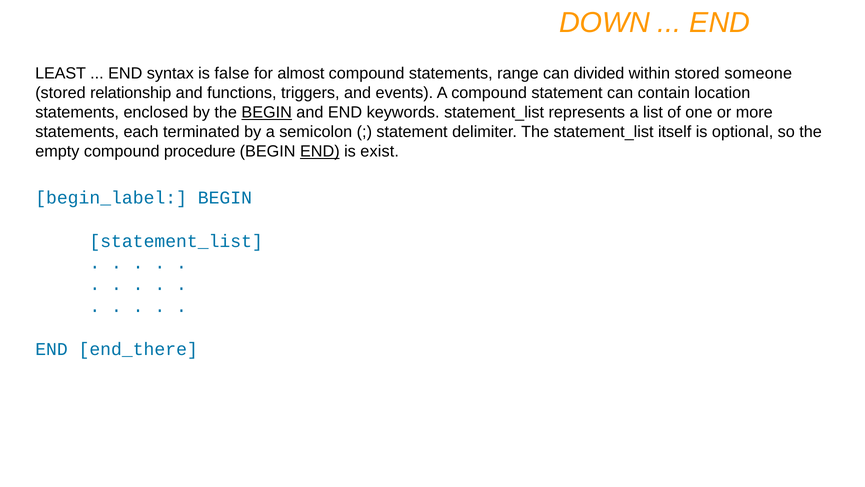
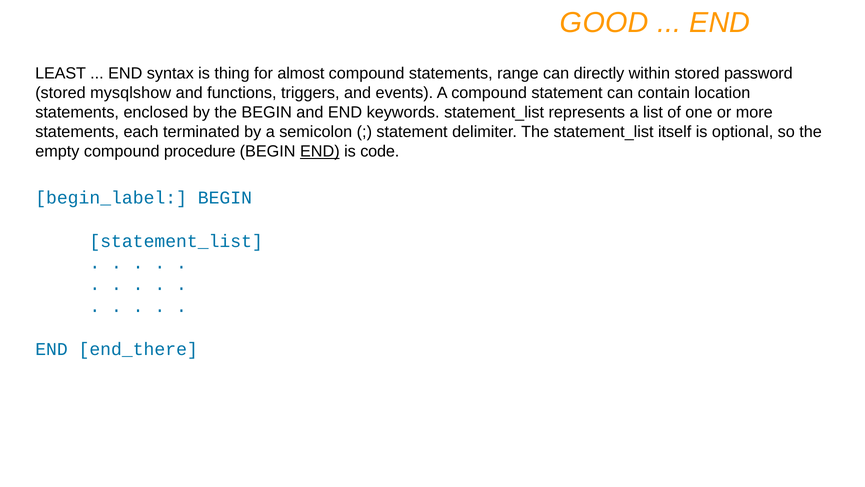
DOWN: DOWN -> GOOD (604, 23)
false: false -> thing (232, 73)
divided: divided -> directly (599, 73)
someone: someone -> password (758, 73)
relationship: relationship -> mysqlshow (131, 93)
BEGIN underline: present -> none (267, 112)
exist: exist -> code (380, 151)
